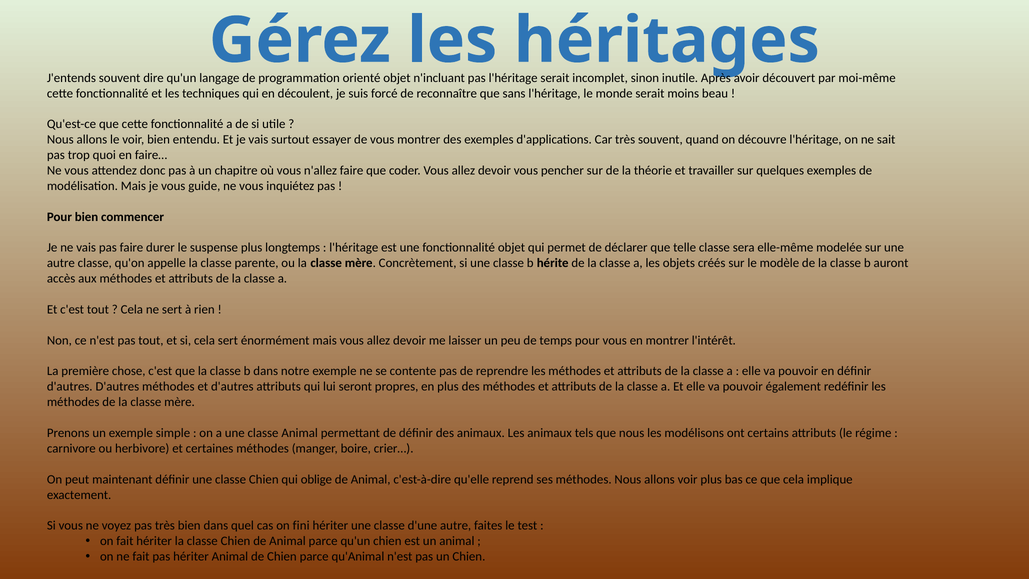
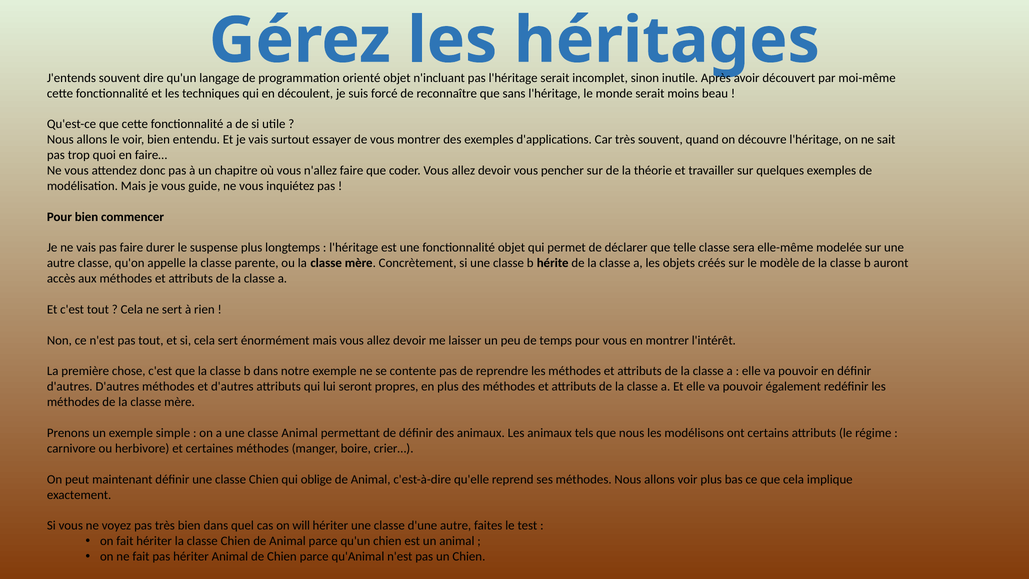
fini: fini -> will (301, 525)
